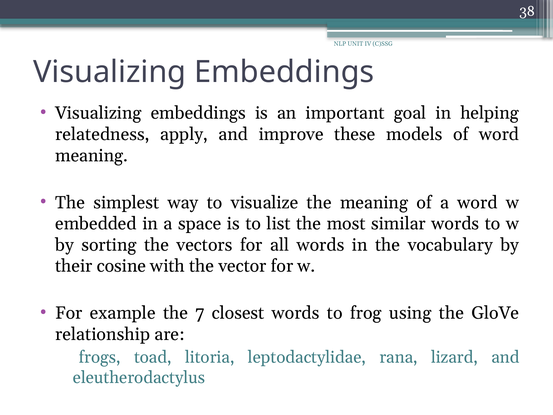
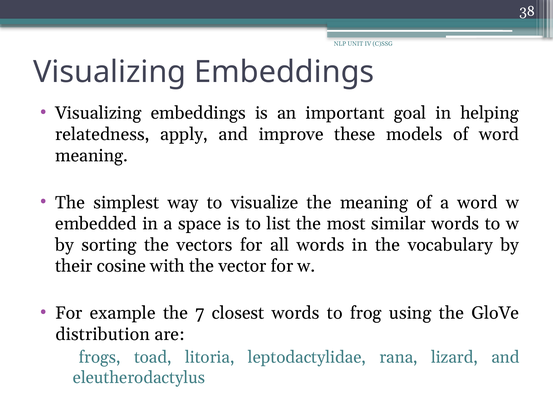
relationship: relationship -> distribution (103, 334)
